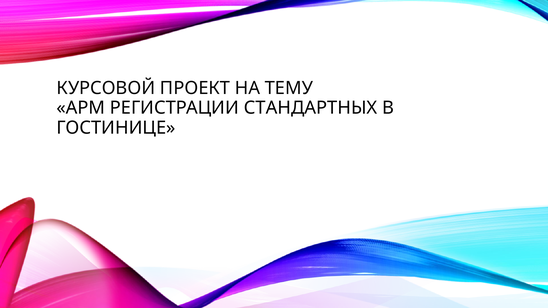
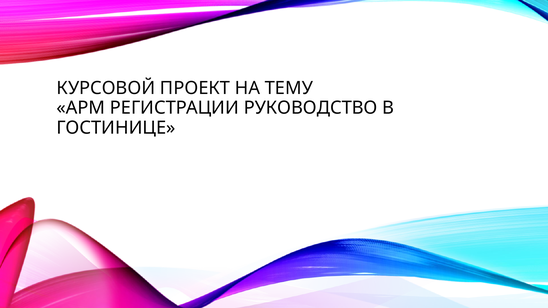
СТАНДАРТНЫХ: СТАНДАРТНЫХ -> РУКОВОДСТВО (311, 108)
